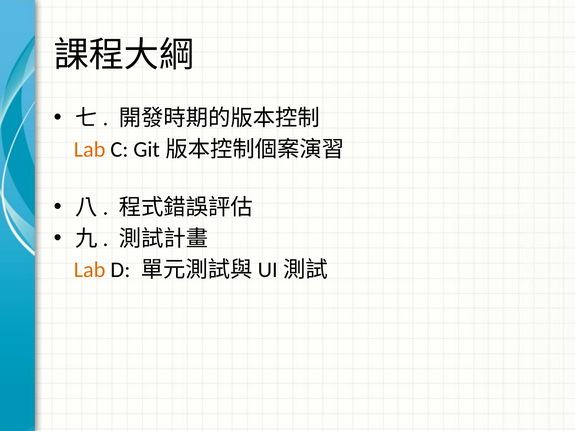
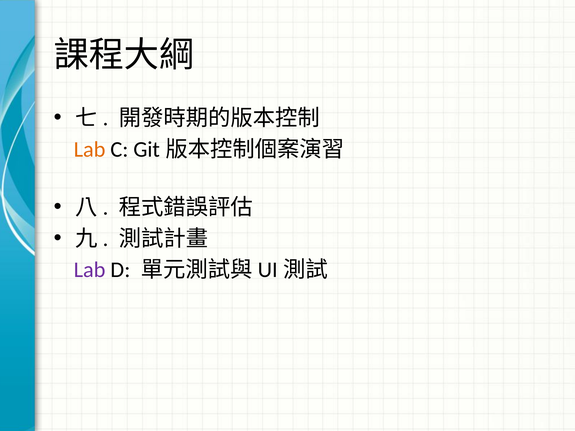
Lab colour: orange -> purple (90, 270)
